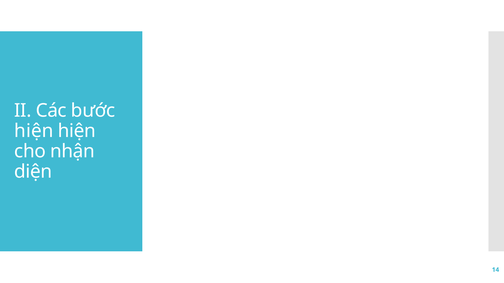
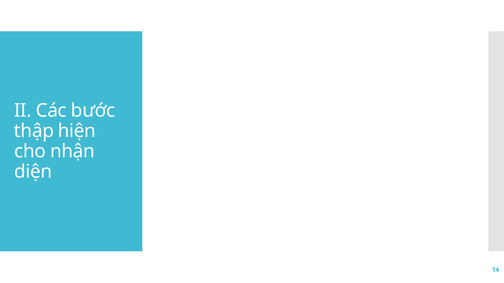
hiện: hiện -> thập (34, 131)
